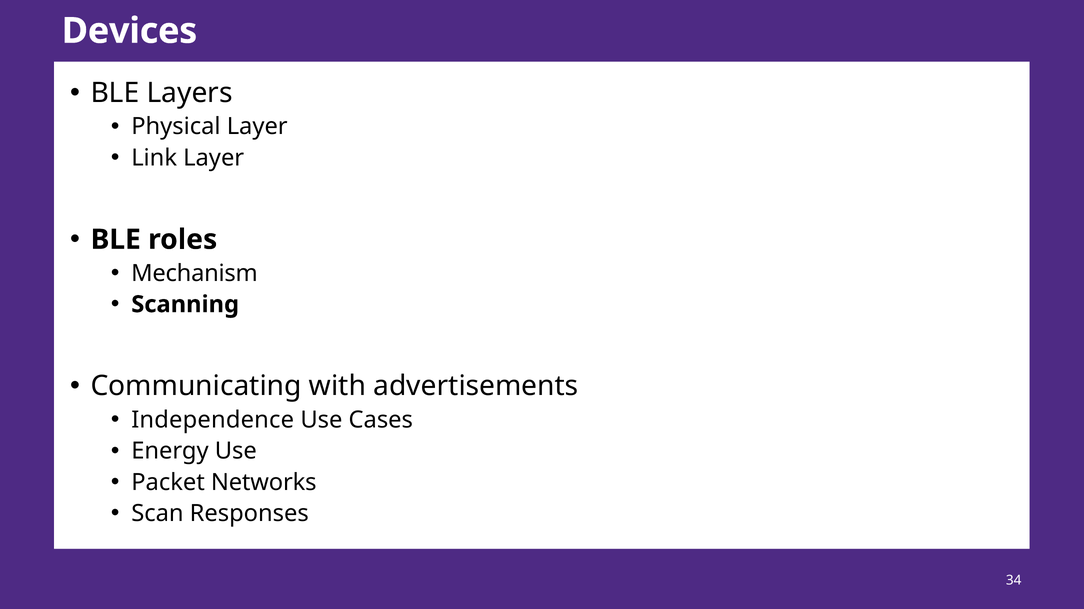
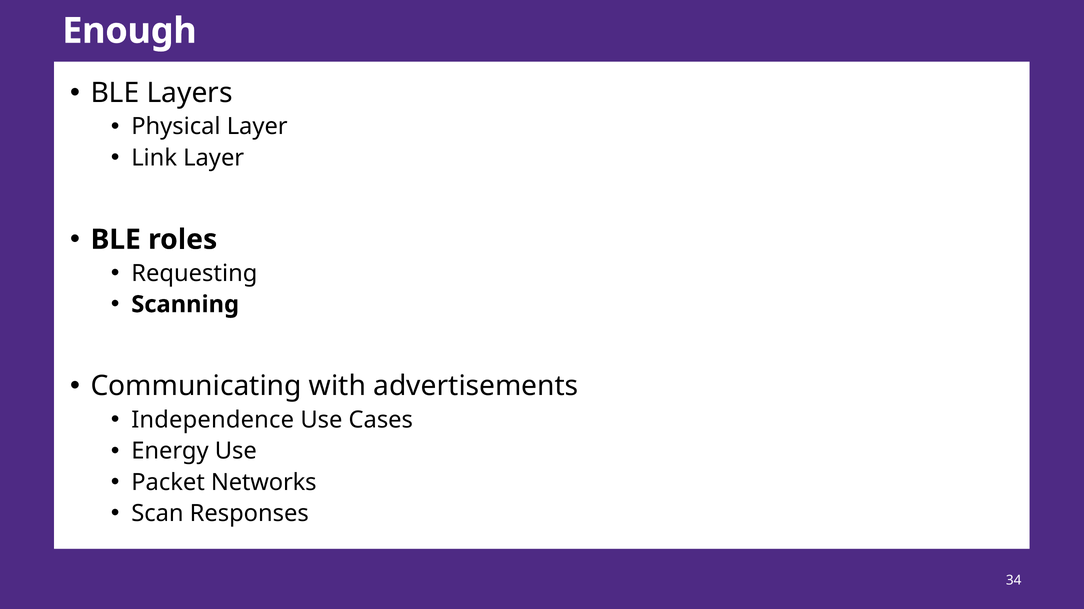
Devices: Devices -> Enough (129, 31)
Mechanism: Mechanism -> Requesting (194, 274)
